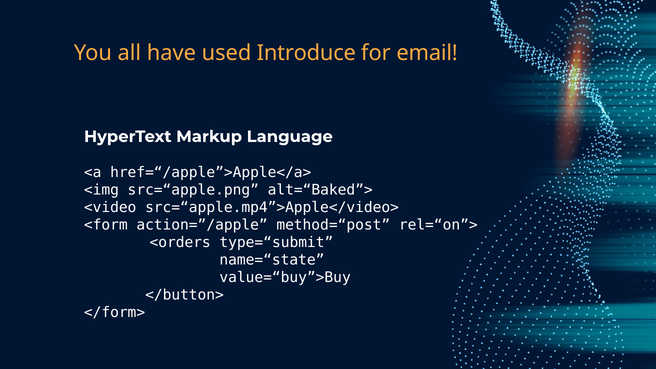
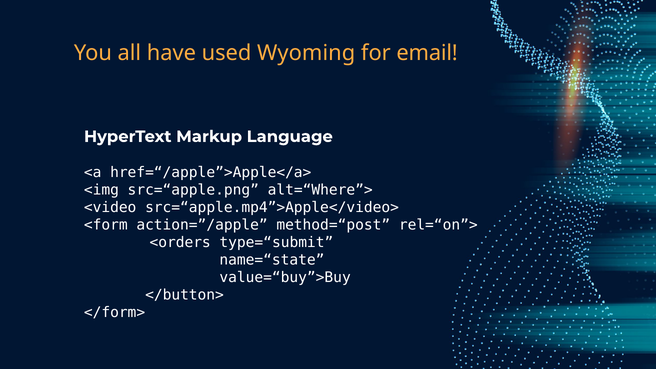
Introduce: Introduce -> Wyoming (306, 53)
alt=“Baked”>: alt=“Baked”> -> alt=“Where”> (320, 190)
